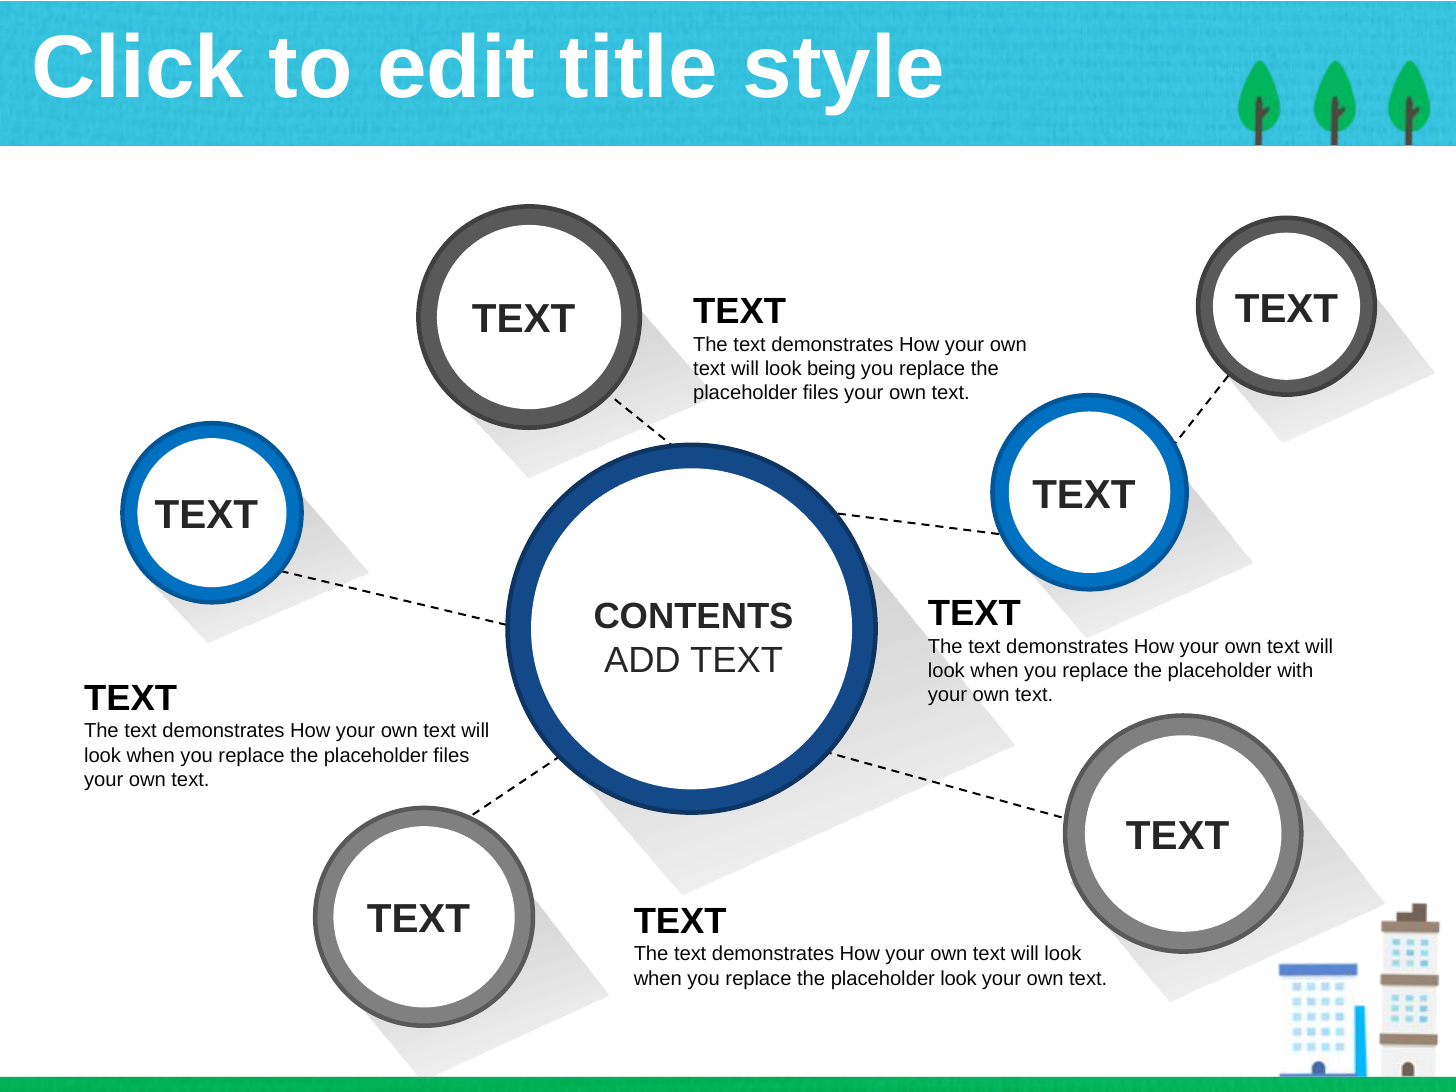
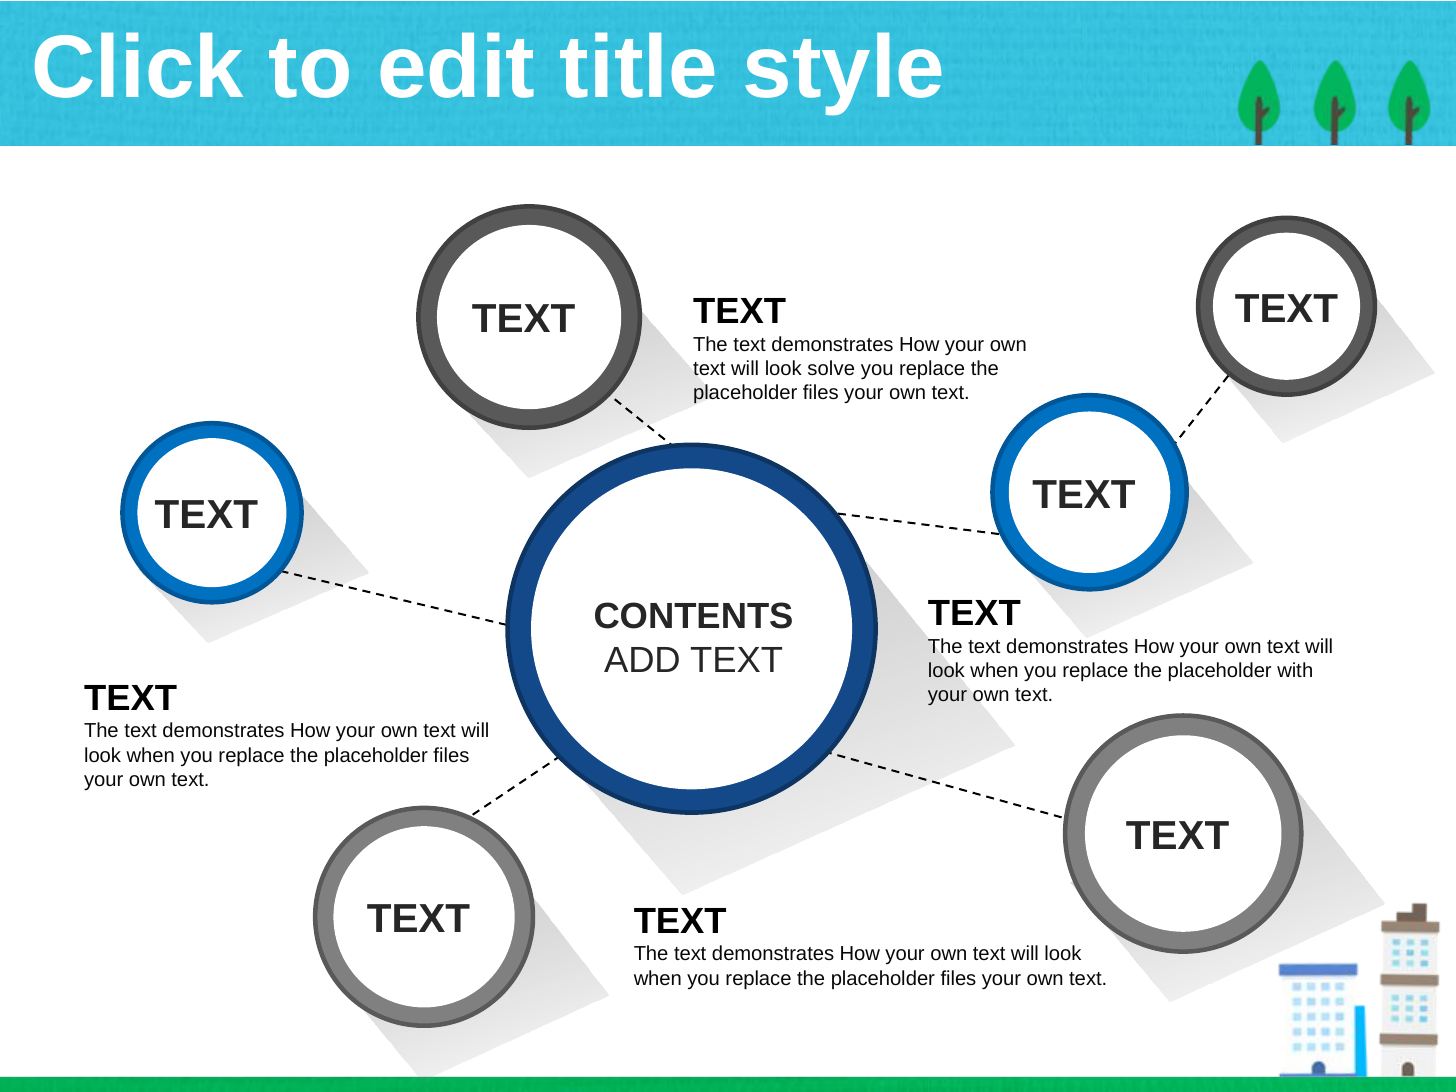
being: being -> solve (831, 369)
look: look -> files (958, 979)
